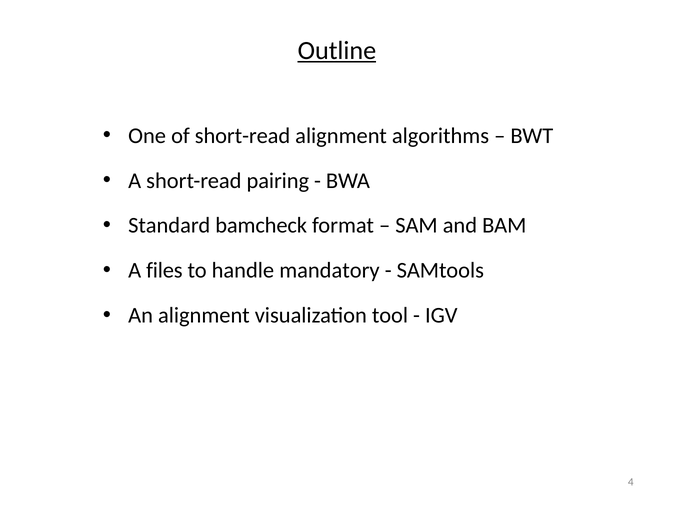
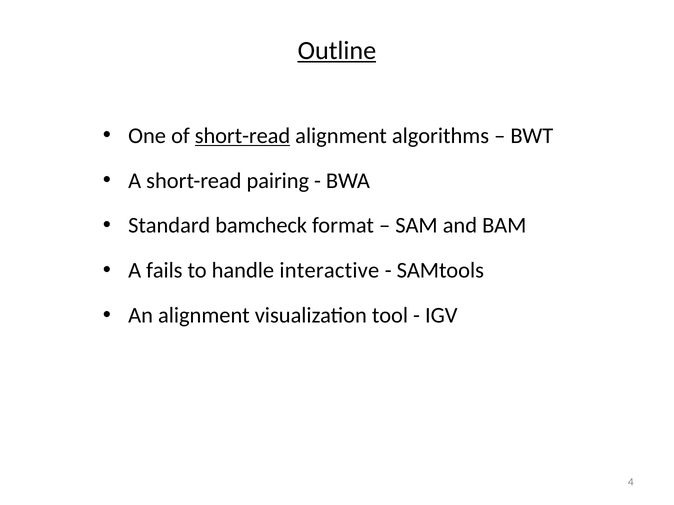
short-read underline: none -> present (243, 136)
files: files -> fails (164, 271)
mandatory: mandatory -> interactive (329, 271)
